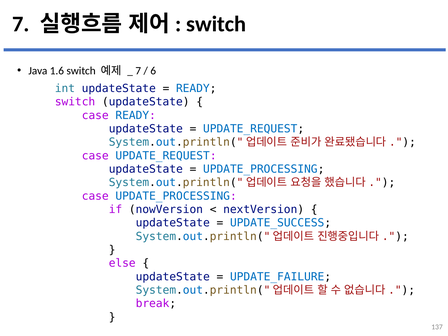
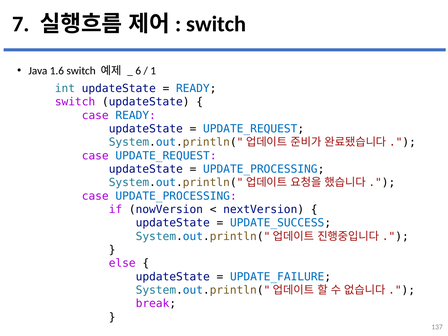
7: 7 -> 6 (138, 71)
6: 6 -> 1 (153, 71)
